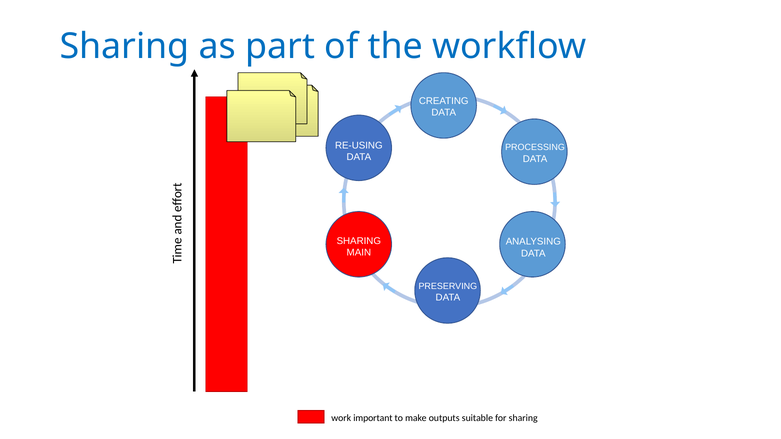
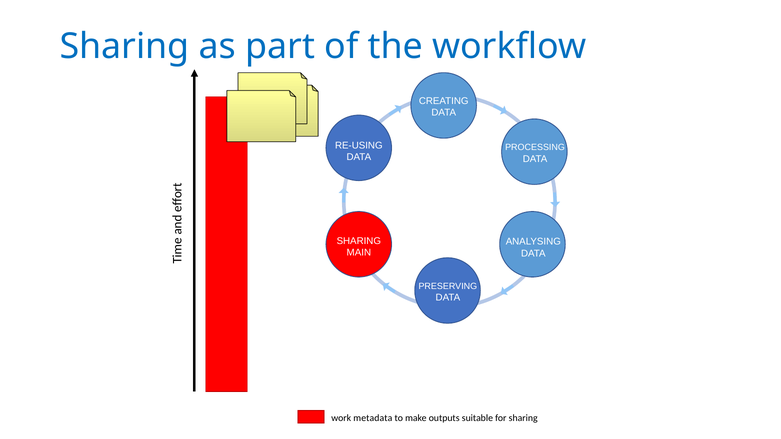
important: important -> metadata (373, 418)
